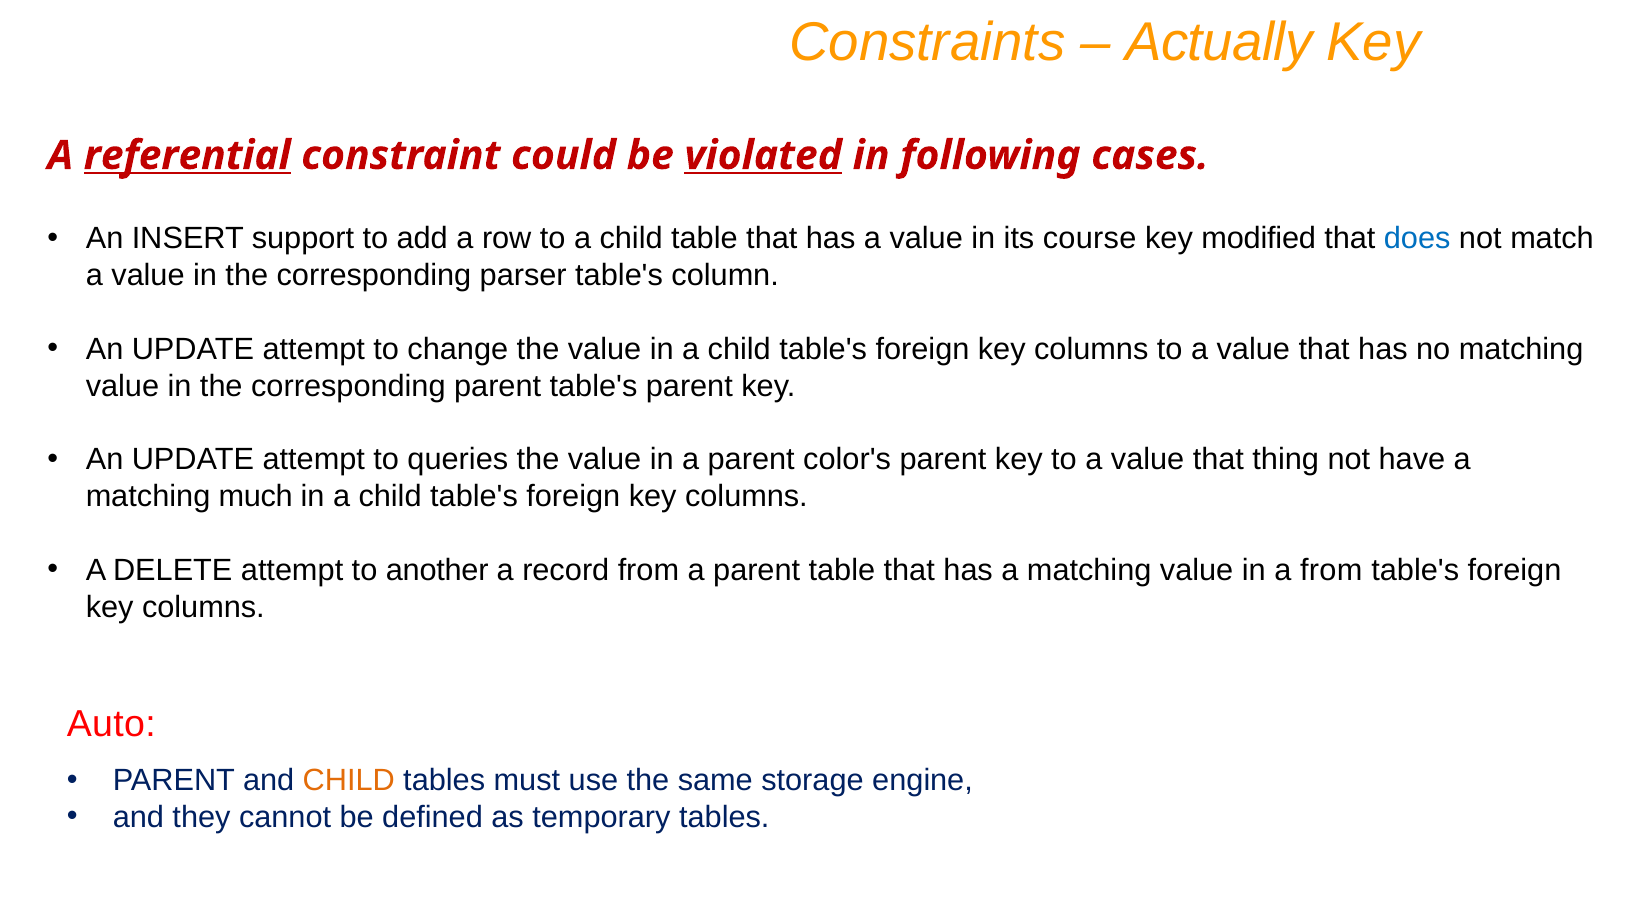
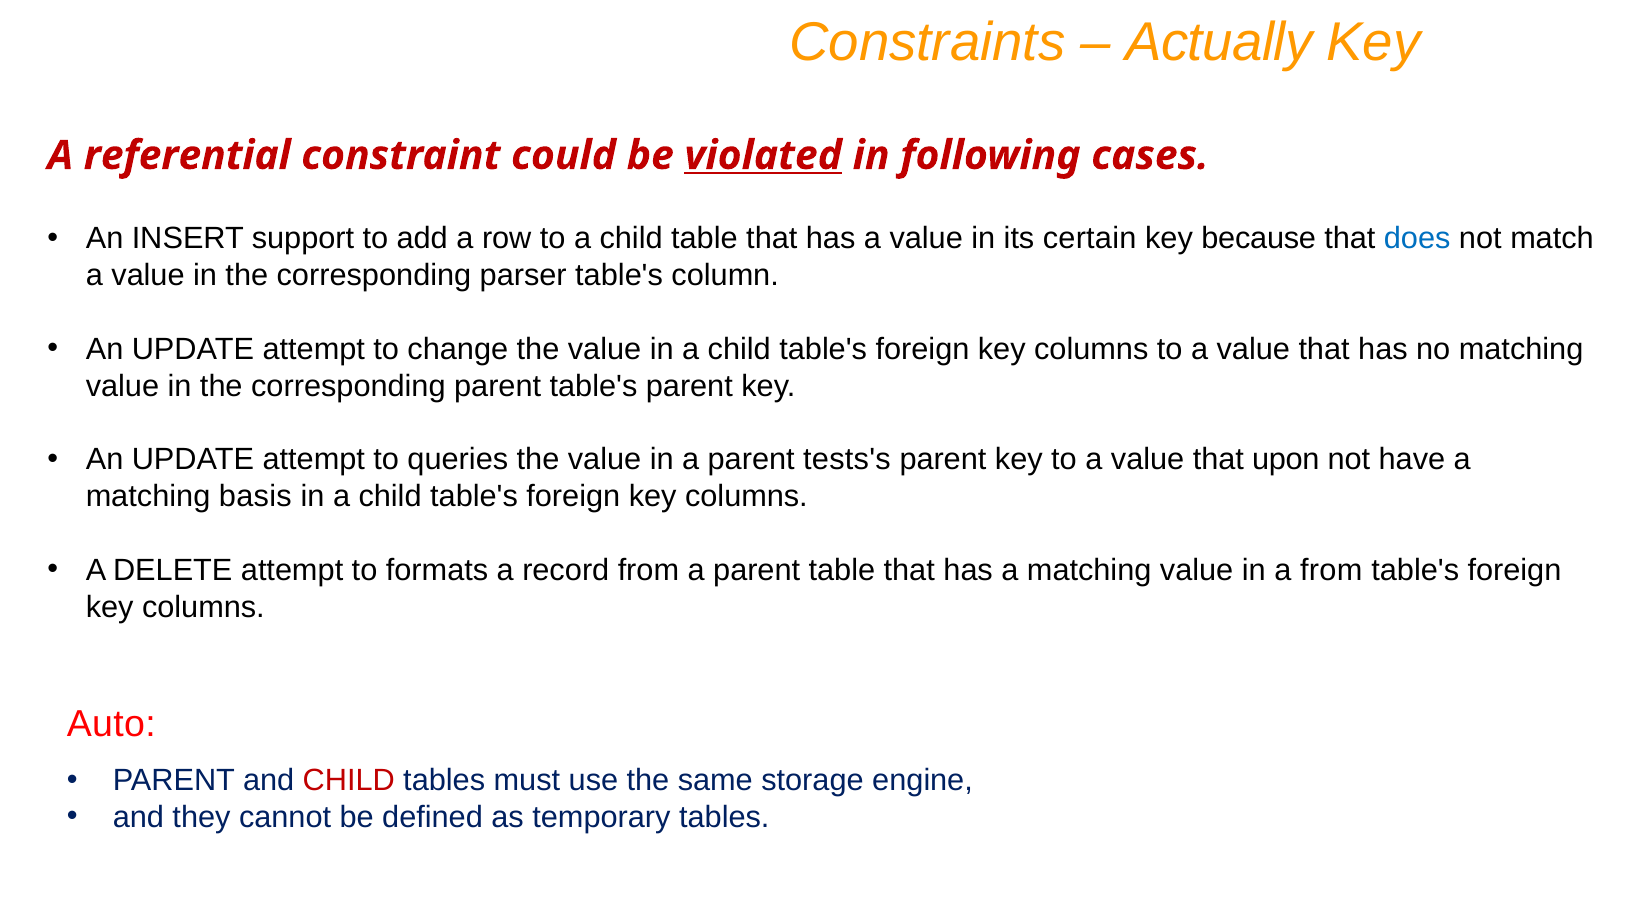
referential underline: present -> none (187, 156)
course: course -> certain (1090, 239)
modified: modified -> because (1259, 239)
color's: color's -> tests's (847, 460)
thing: thing -> upon (1286, 460)
much: much -> basis (255, 497)
another: another -> formats (437, 570)
CHILD colour: orange -> red (349, 781)
